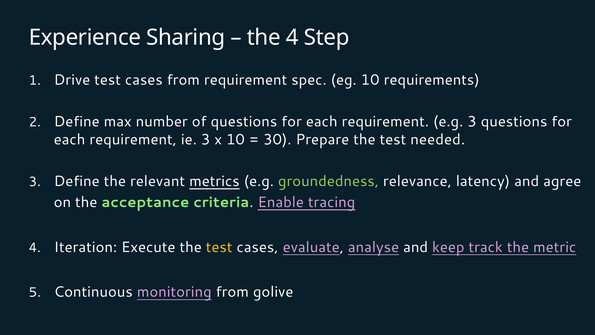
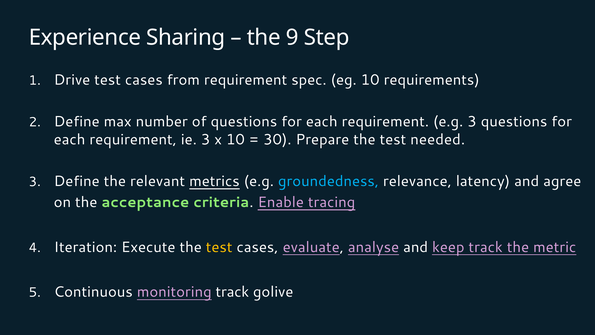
the 4: 4 -> 9 (292, 37)
groundedness colour: light green -> light blue (328, 181)
monitoring from: from -> track (232, 292)
